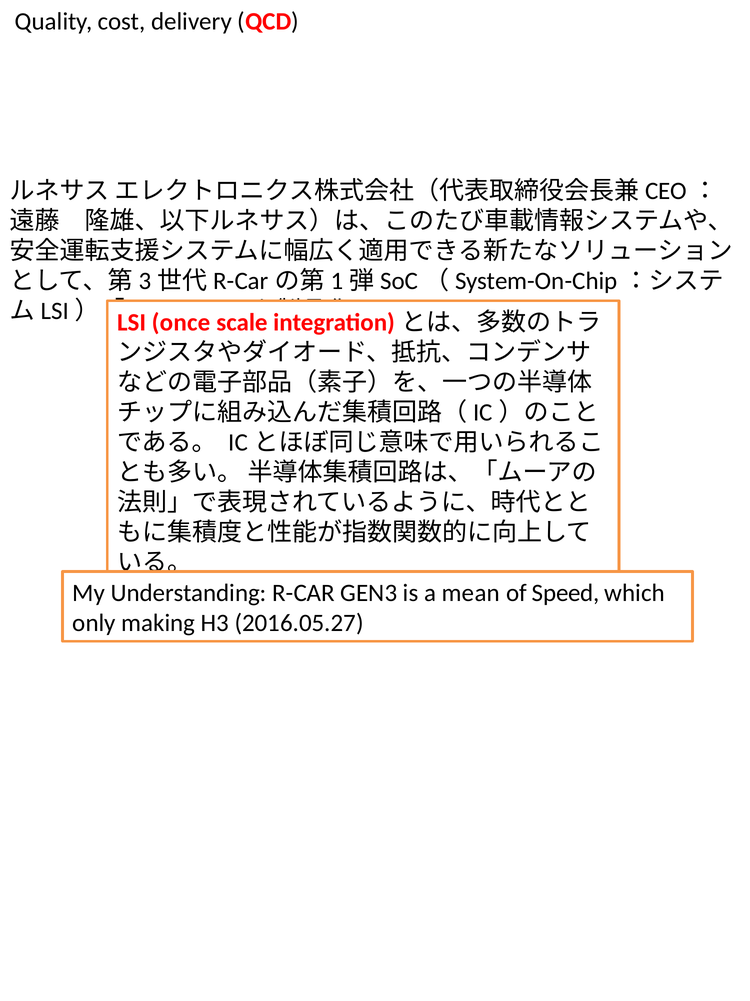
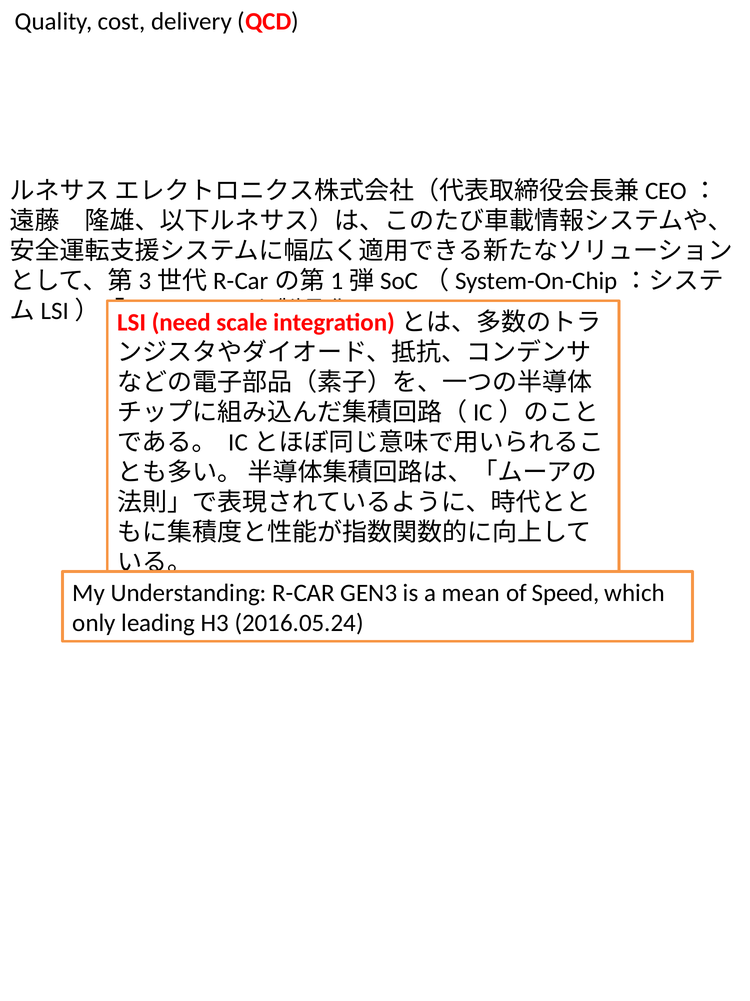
once: once -> need (181, 322)
making: making -> leading (158, 622)
2016.05.27: 2016.05.27 -> 2016.05.24 (299, 622)
